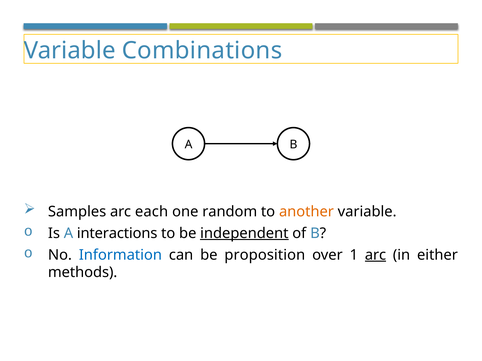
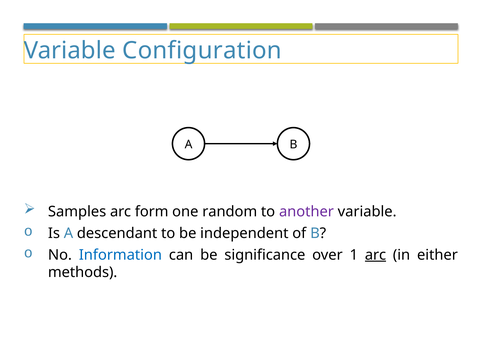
Combinations: Combinations -> Configuration (202, 51)
each: each -> form (152, 212)
another colour: orange -> purple (306, 212)
interactions: interactions -> descendant (117, 233)
independent underline: present -> none (244, 233)
proposition: proposition -> significance (265, 255)
